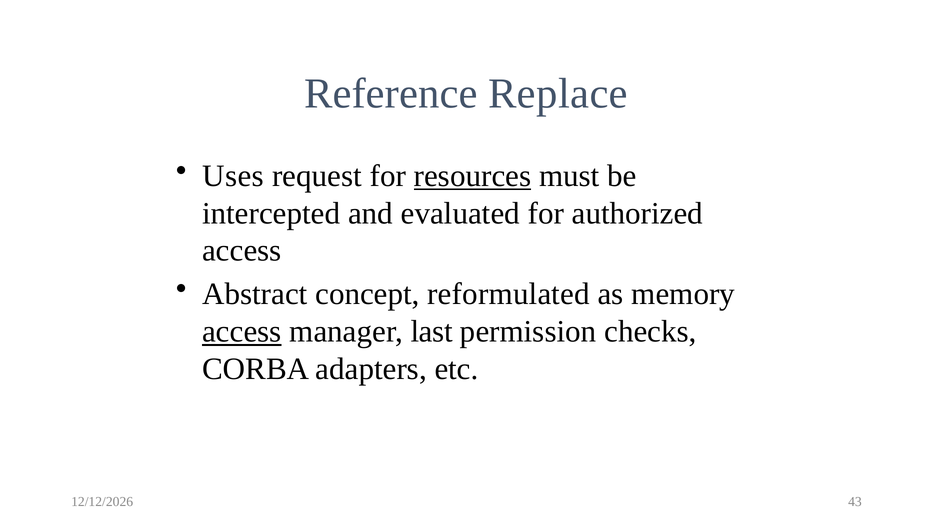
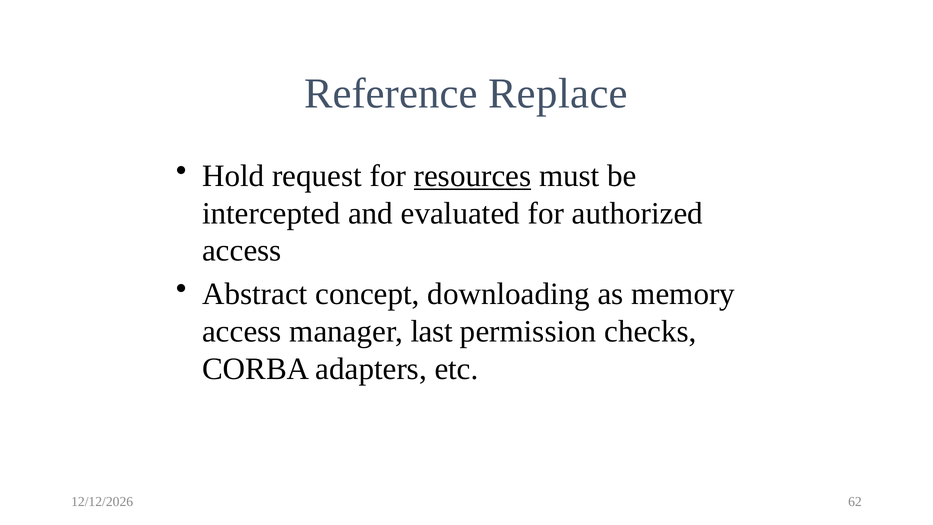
Uses: Uses -> Hold (233, 176)
reformulated: reformulated -> downloading (509, 294)
access underline: present -> none (242, 331)
43: 43 -> 62 (855, 501)
